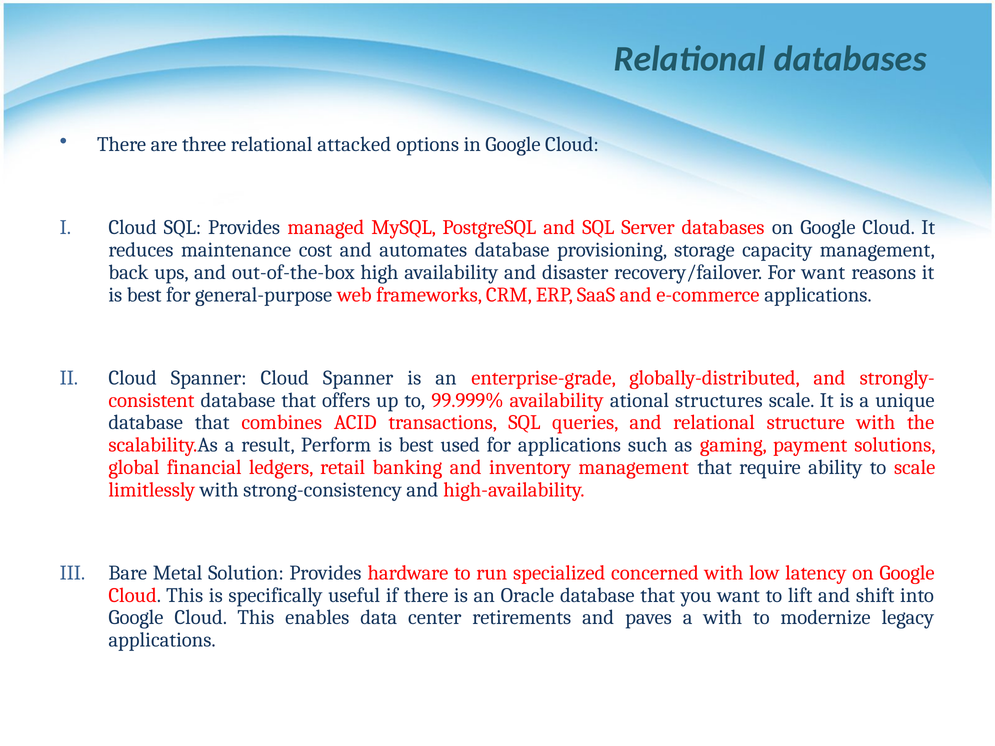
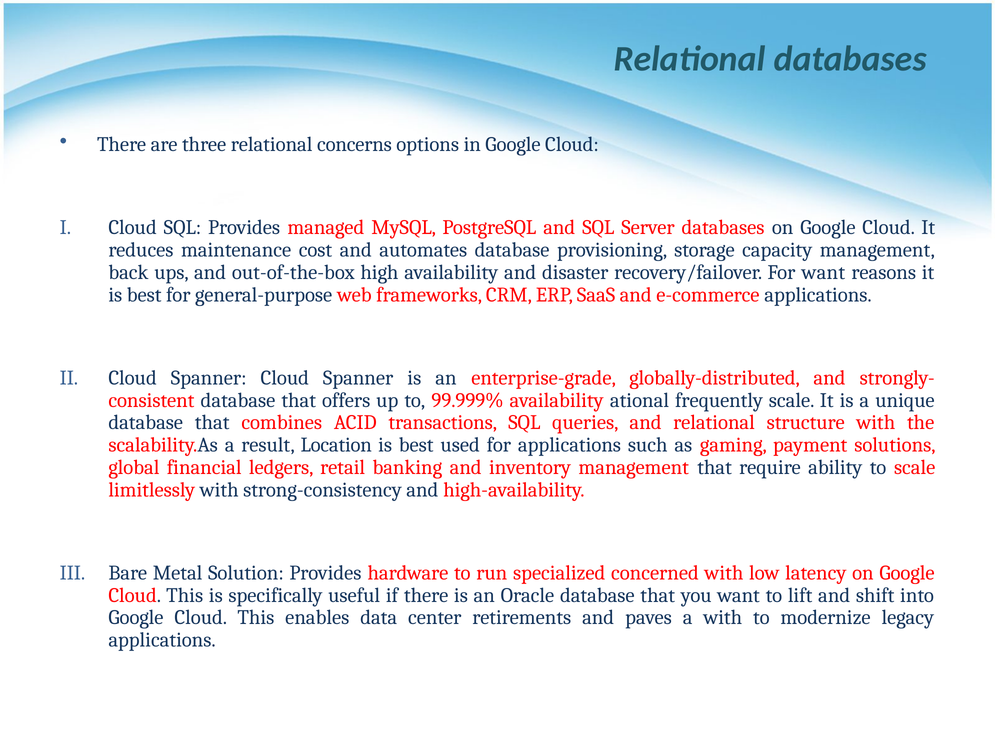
attacked: attacked -> concerns (354, 145)
structures: structures -> frequently (719, 400)
Perform: Perform -> Location (336, 445)
